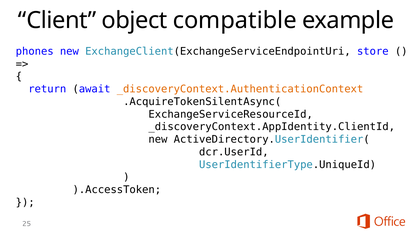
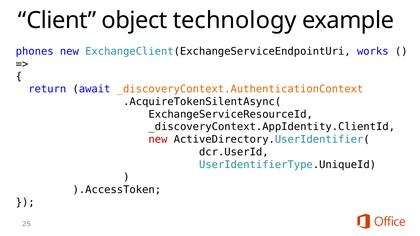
compatible: compatible -> technology (235, 20)
store: store -> works (373, 51)
new colour: black -> red (158, 140)
